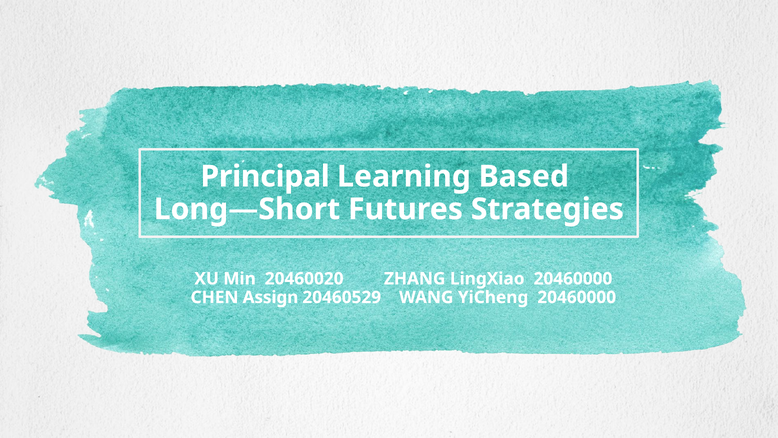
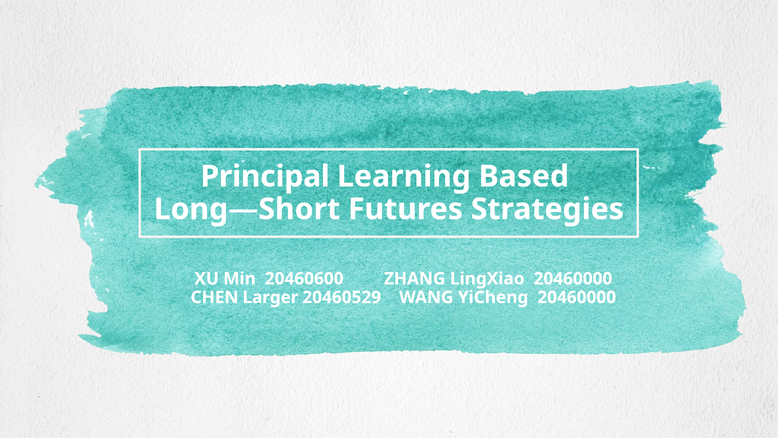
20460020: 20460020 -> 20460600 (304, 279)
Assign: Assign -> Larger (270, 297)
